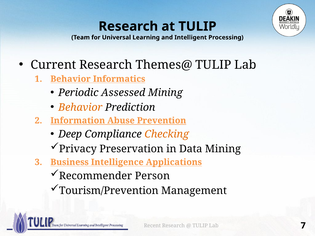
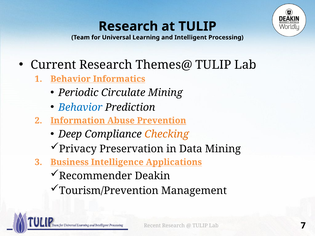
Assessed: Assessed -> Circulate (123, 93)
Behavior colour: orange -> blue (80, 107)
Person: Person -> Deakin (152, 176)
